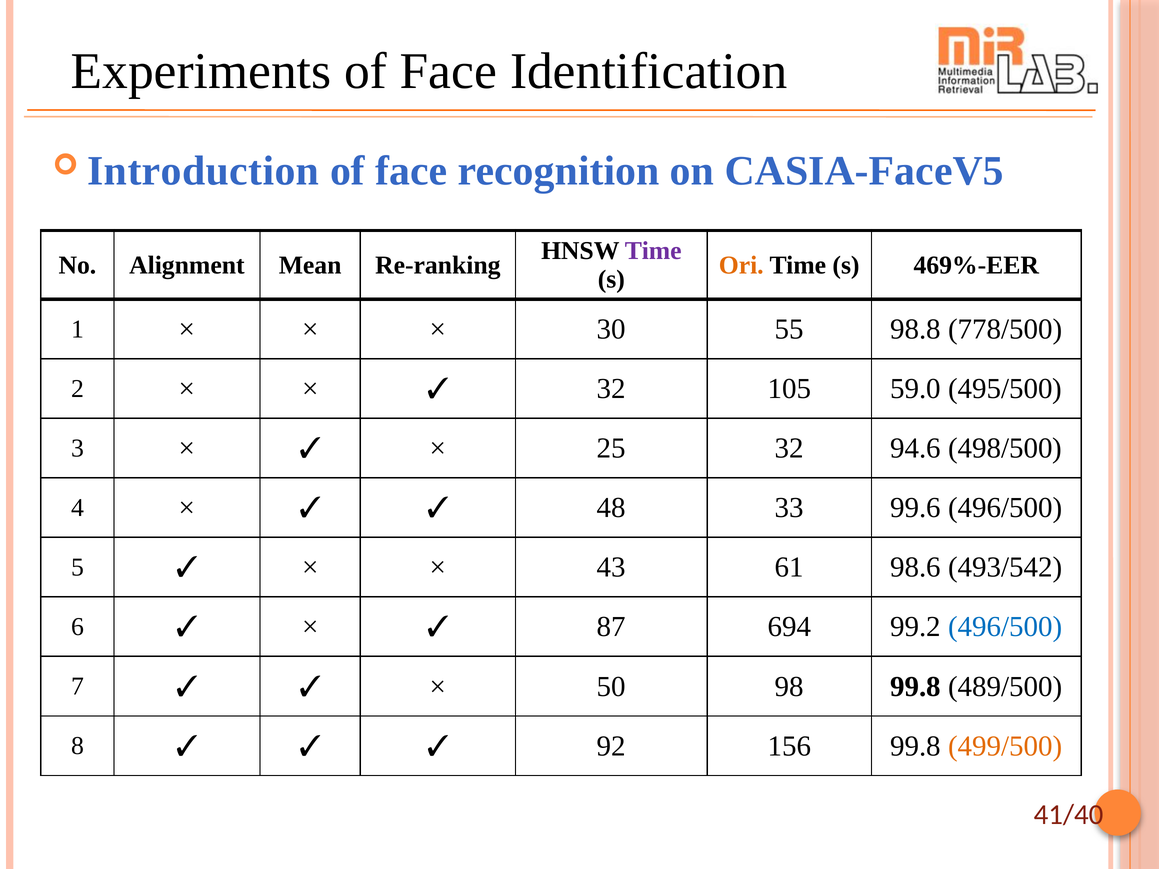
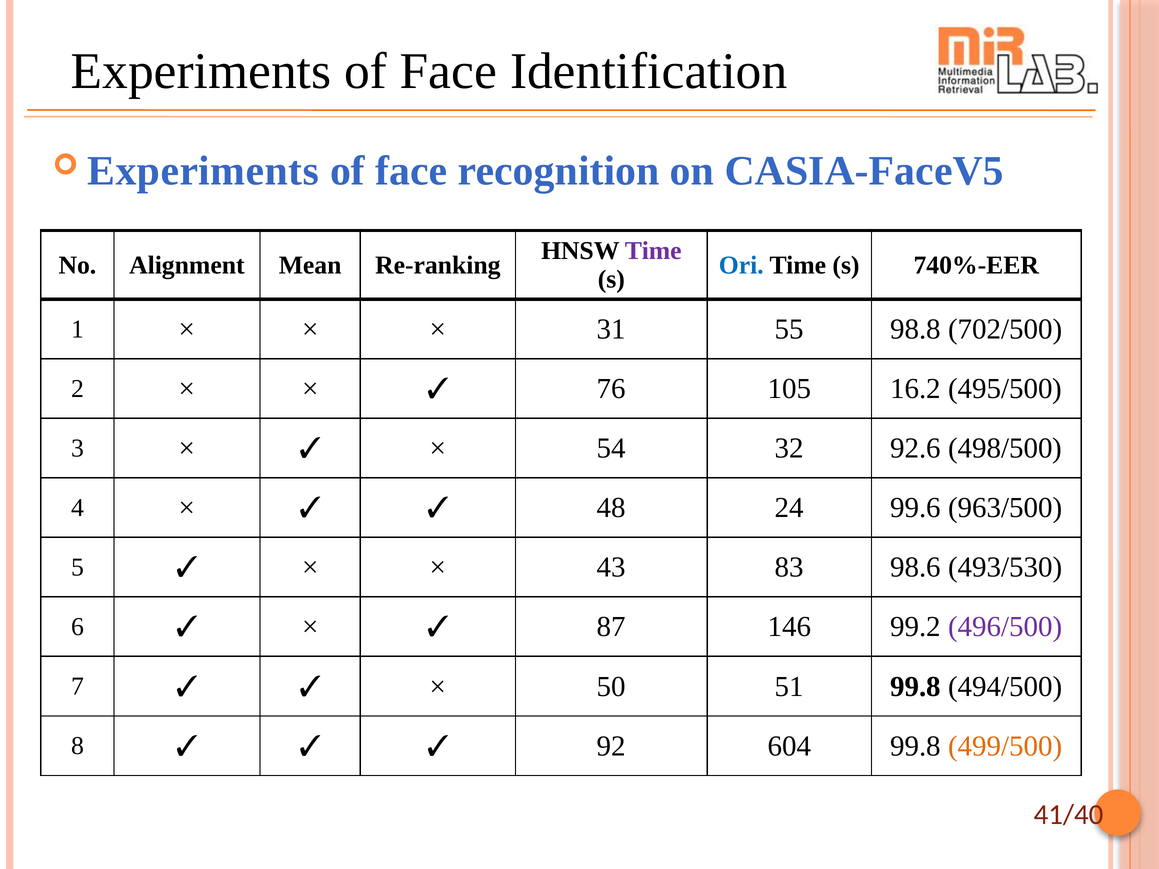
Introduction: Introduction -> Experiments (203, 171)
Ori colour: orange -> blue (741, 265)
469%-EER: 469%-EER -> 740%-EER (976, 265)
30: 30 -> 31 (611, 329)
778/500: 778/500 -> 702/500 (1005, 329)
32: 32 -> 76 (611, 389)
59.0: 59.0 -> 16.2 (916, 389)
25: 25 -> 54 (611, 448)
94.6: 94.6 -> 92.6 (916, 448)
33: 33 -> 24 (789, 508)
99.6 496/500: 496/500 -> 963/500 (1005, 508)
61: 61 -> 83 (789, 568)
493/542: 493/542 -> 493/530 (1005, 568)
694: 694 -> 146 (789, 627)
496/500 colour: blue -> purple (1005, 627)
98: 98 -> 51 (789, 687)
489/500: 489/500 -> 494/500 (1005, 687)
156: 156 -> 604 (789, 746)
